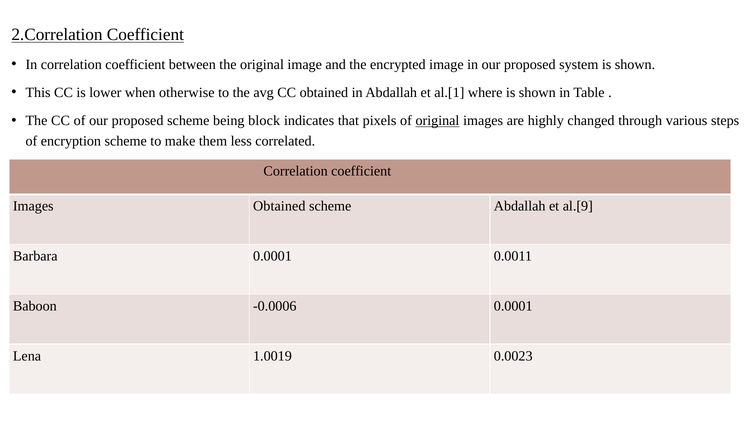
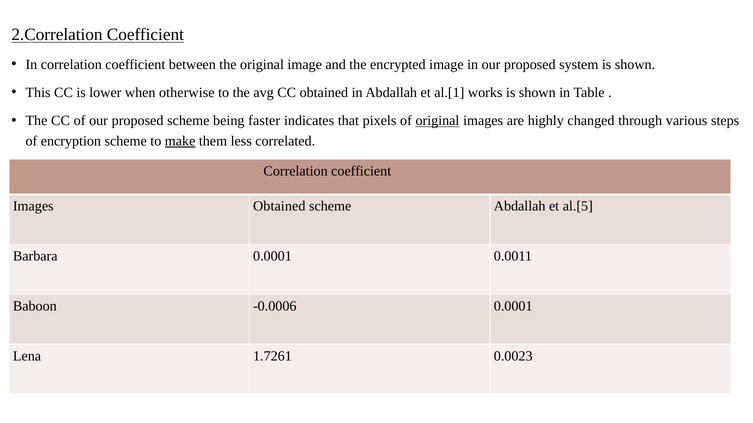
where: where -> works (485, 93)
block: block -> faster (264, 121)
make underline: none -> present (180, 141)
al.[9: al.[9 -> al.[5 (578, 207)
1.0019: 1.0019 -> 1.7261 (272, 356)
